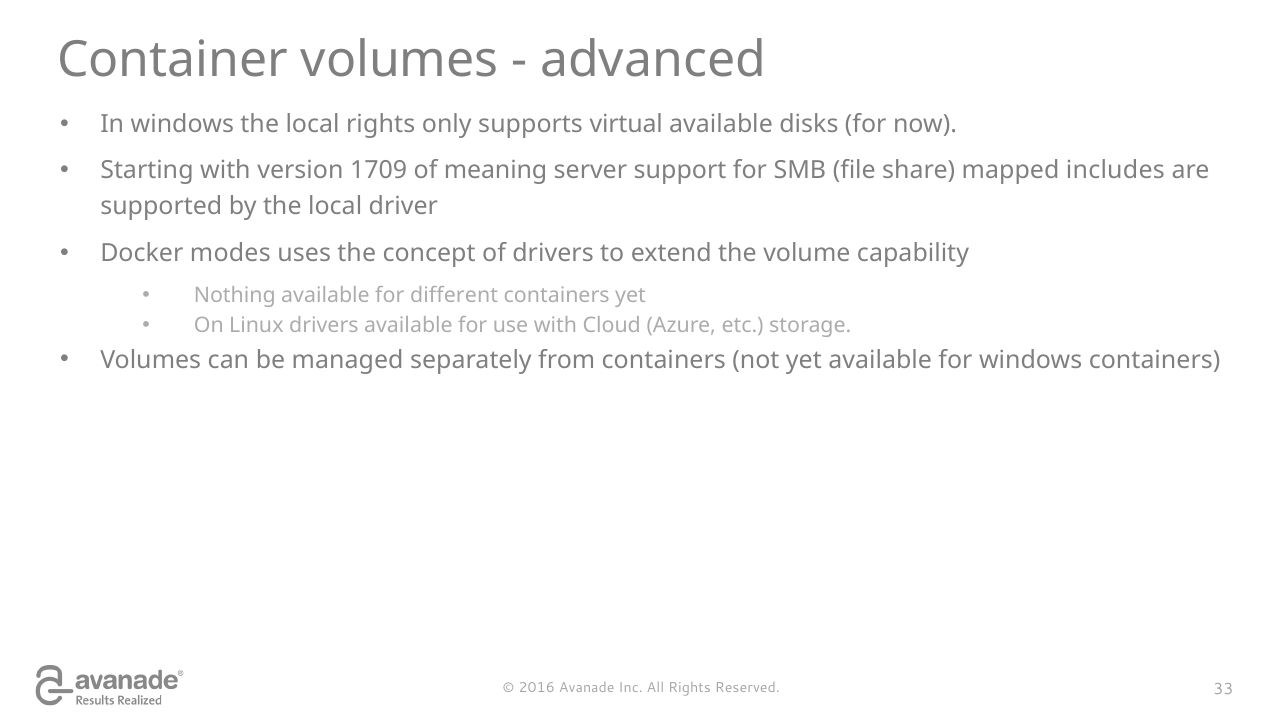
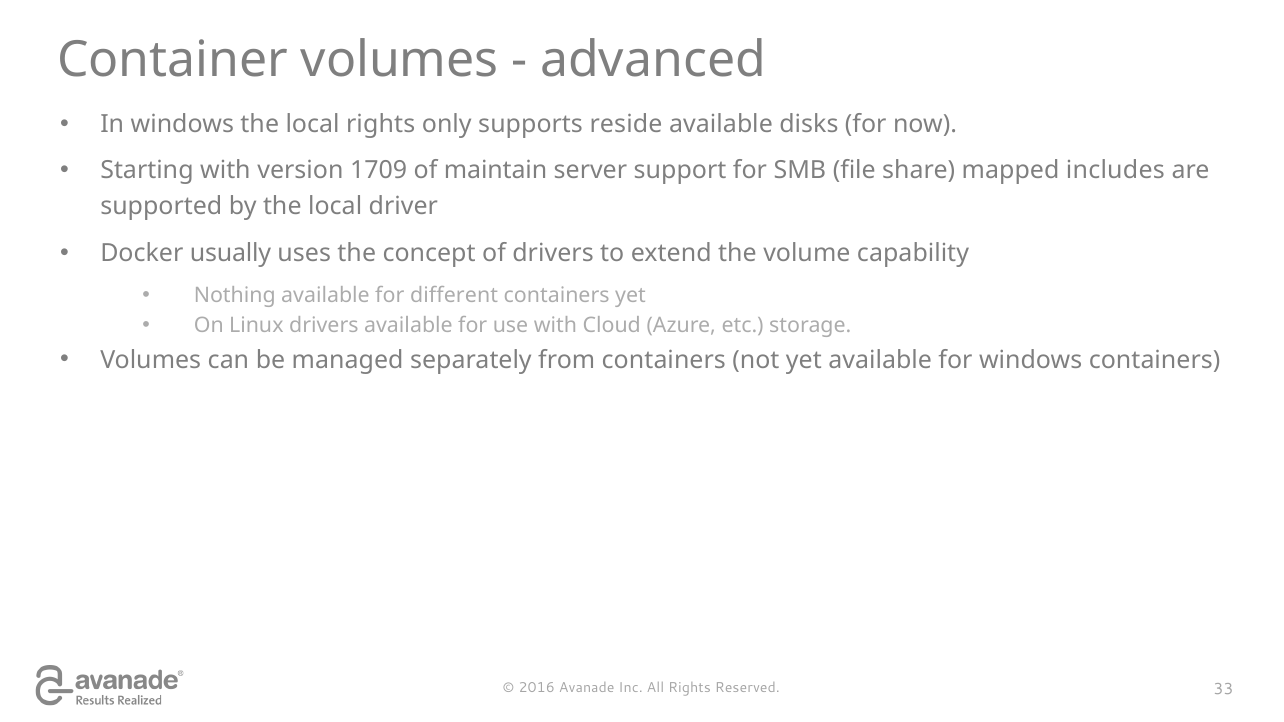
virtual: virtual -> reside (626, 124)
meaning: meaning -> maintain (496, 171)
modes: modes -> usually (231, 253)
